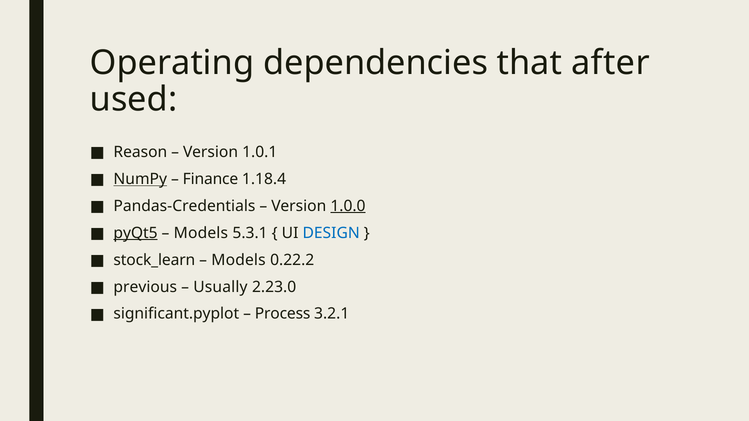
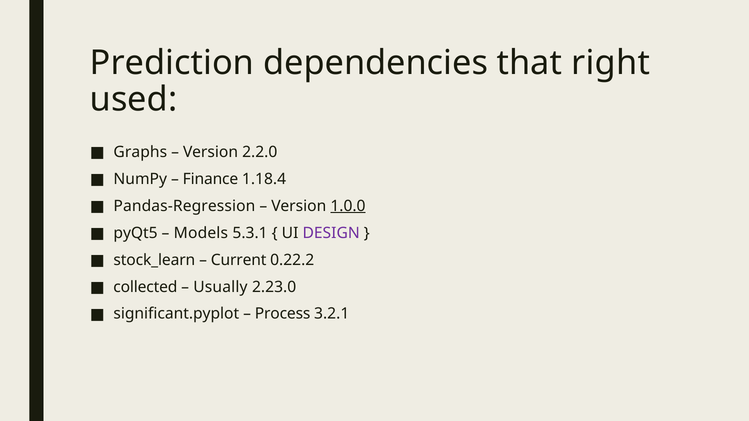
Operating: Operating -> Prediction (172, 63)
after: after -> right (611, 63)
Reason: Reason -> Graphs (140, 152)
1.0.1: 1.0.1 -> 2.2.0 (260, 152)
NumPy underline: present -> none (140, 179)
Pandas-Credentials: Pandas-Credentials -> Pandas-Regression (184, 206)
pyQt5 underline: present -> none (136, 233)
DESIGN colour: blue -> purple (331, 233)
Models: Models -> Current (239, 260)
previous: previous -> collected (145, 287)
